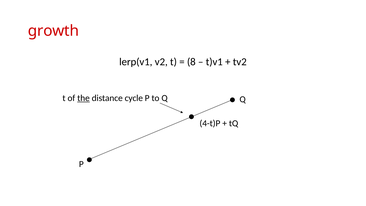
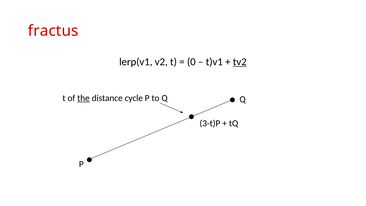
growth: growth -> fractus (53, 31)
8: 8 -> 0 (191, 62)
tv2 underline: none -> present (240, 62)
4-t)P: 4-t)P -> 3-t)P (210, 123)
